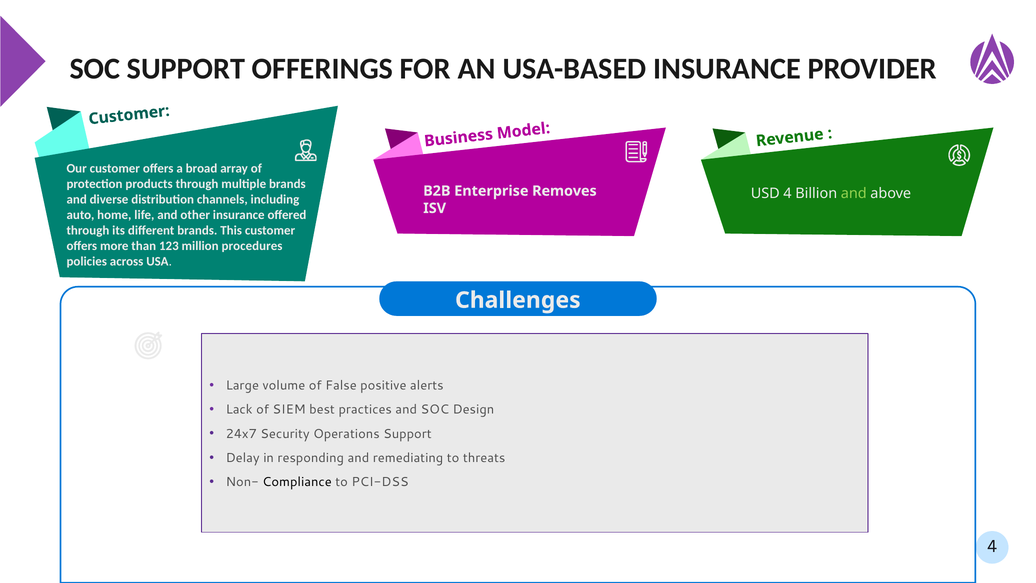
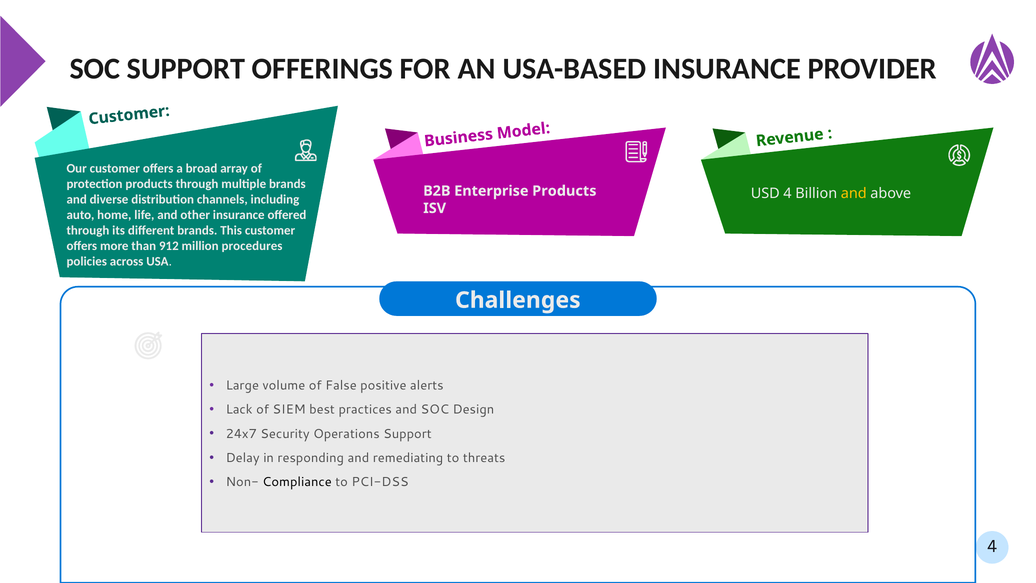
Enterprise Removes: Removes -> Products (564, 191)
and colour: light green -> yellow (854, 194)
123: 123 -> 912 (169, 246)
